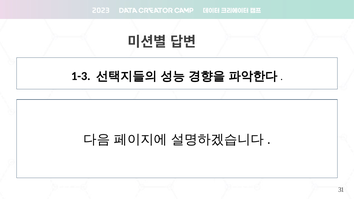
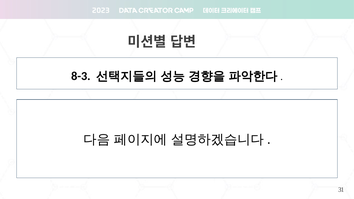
1-3: 1-3 -> 8-3 (81, 76)
